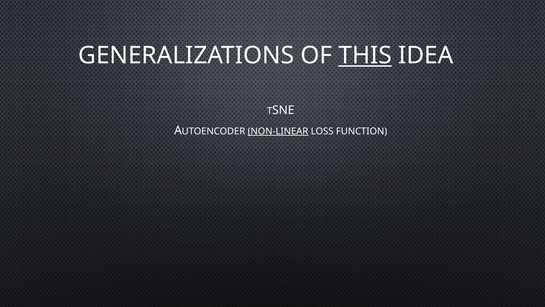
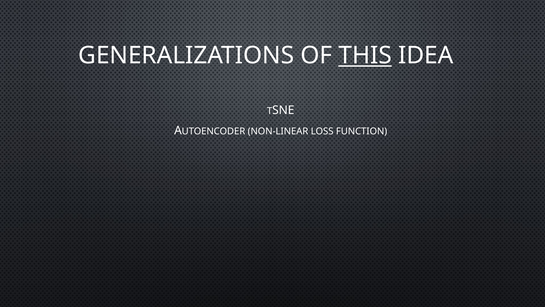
NON-LINEAR underline: present -> none (278, 131)
